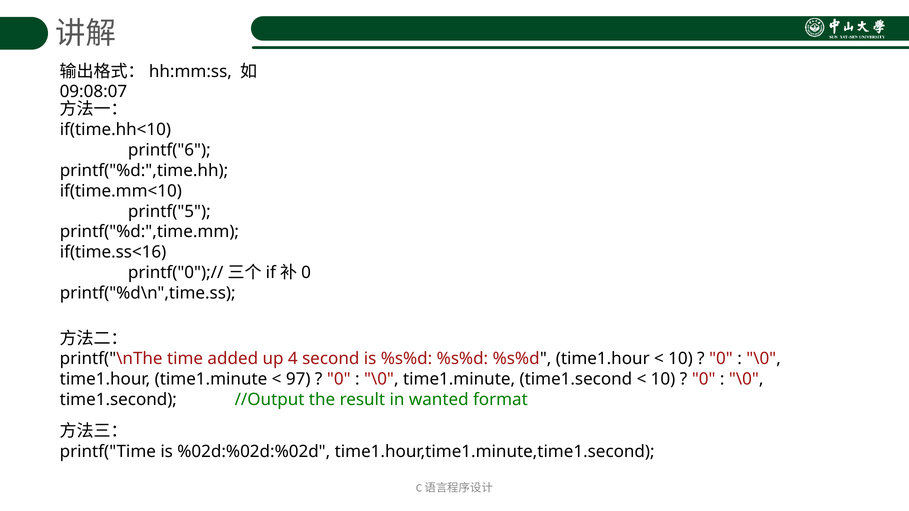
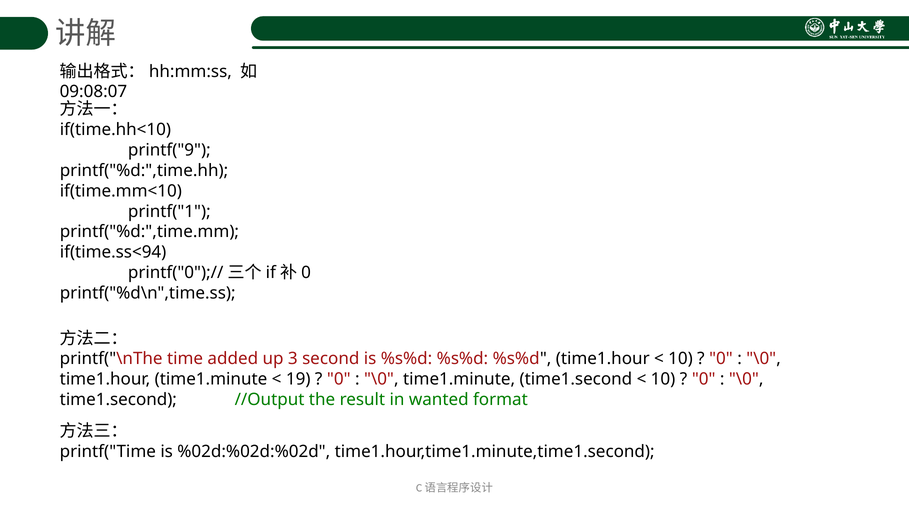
printf("6: printf("6 -> printf("9 (169, 150)
printf("5: printf("5 -> printf("1 (169, 212)
if(time.ss<16: if(time.ss<16 -> if(time.ss<94 (113, 252)
4: 4 -> 3 (293, 359)
97: 97 -> 19 (298, 380)
